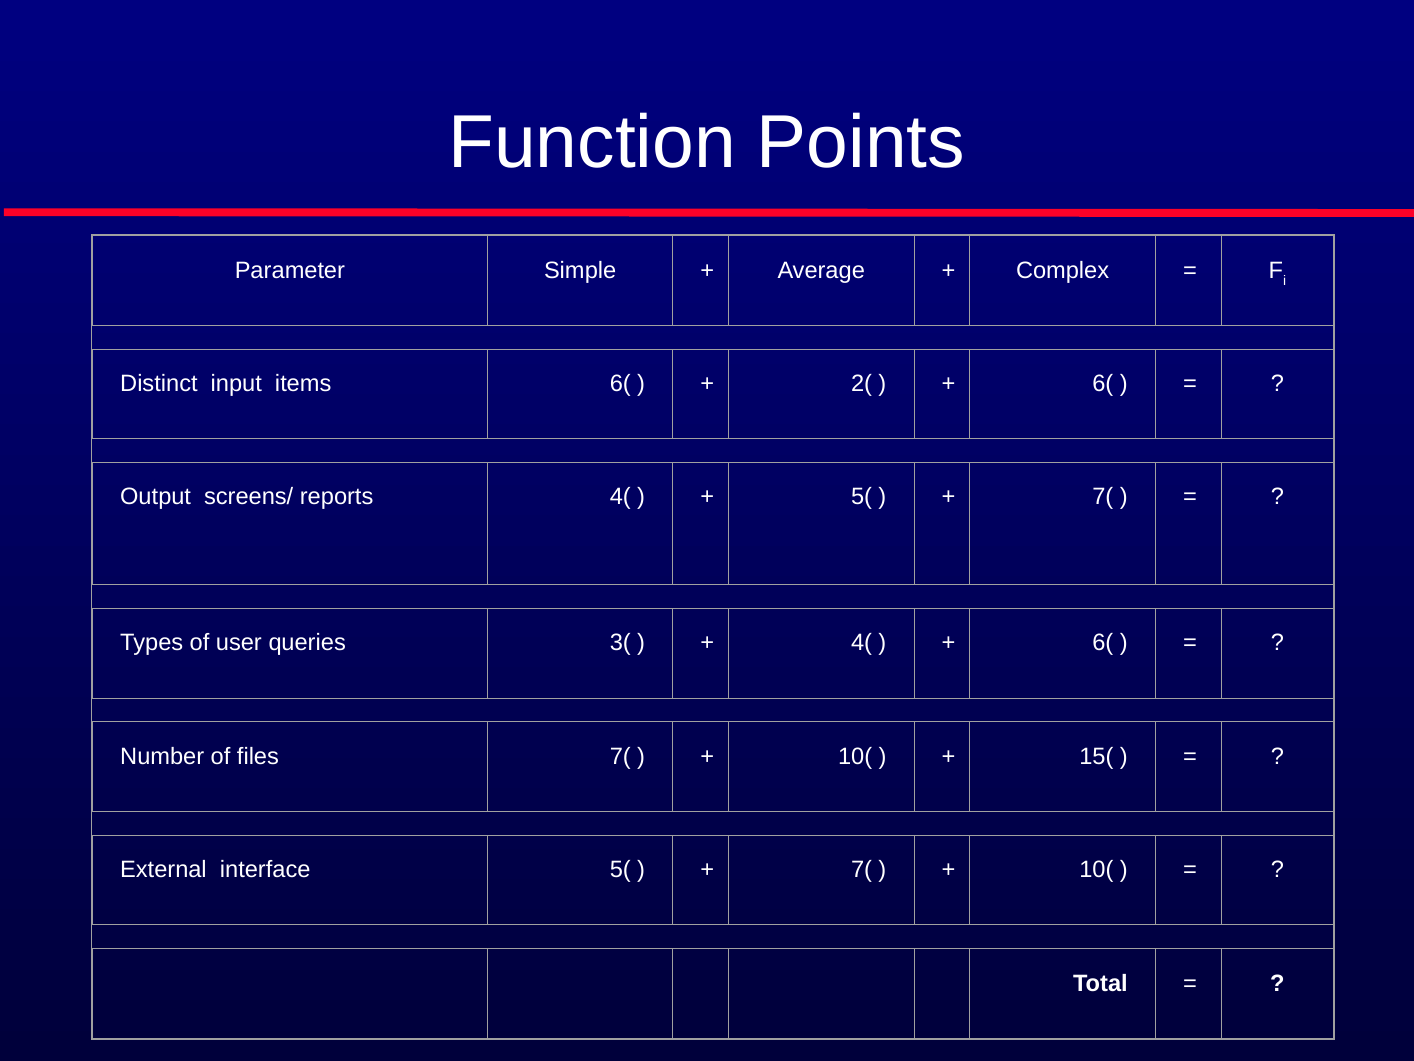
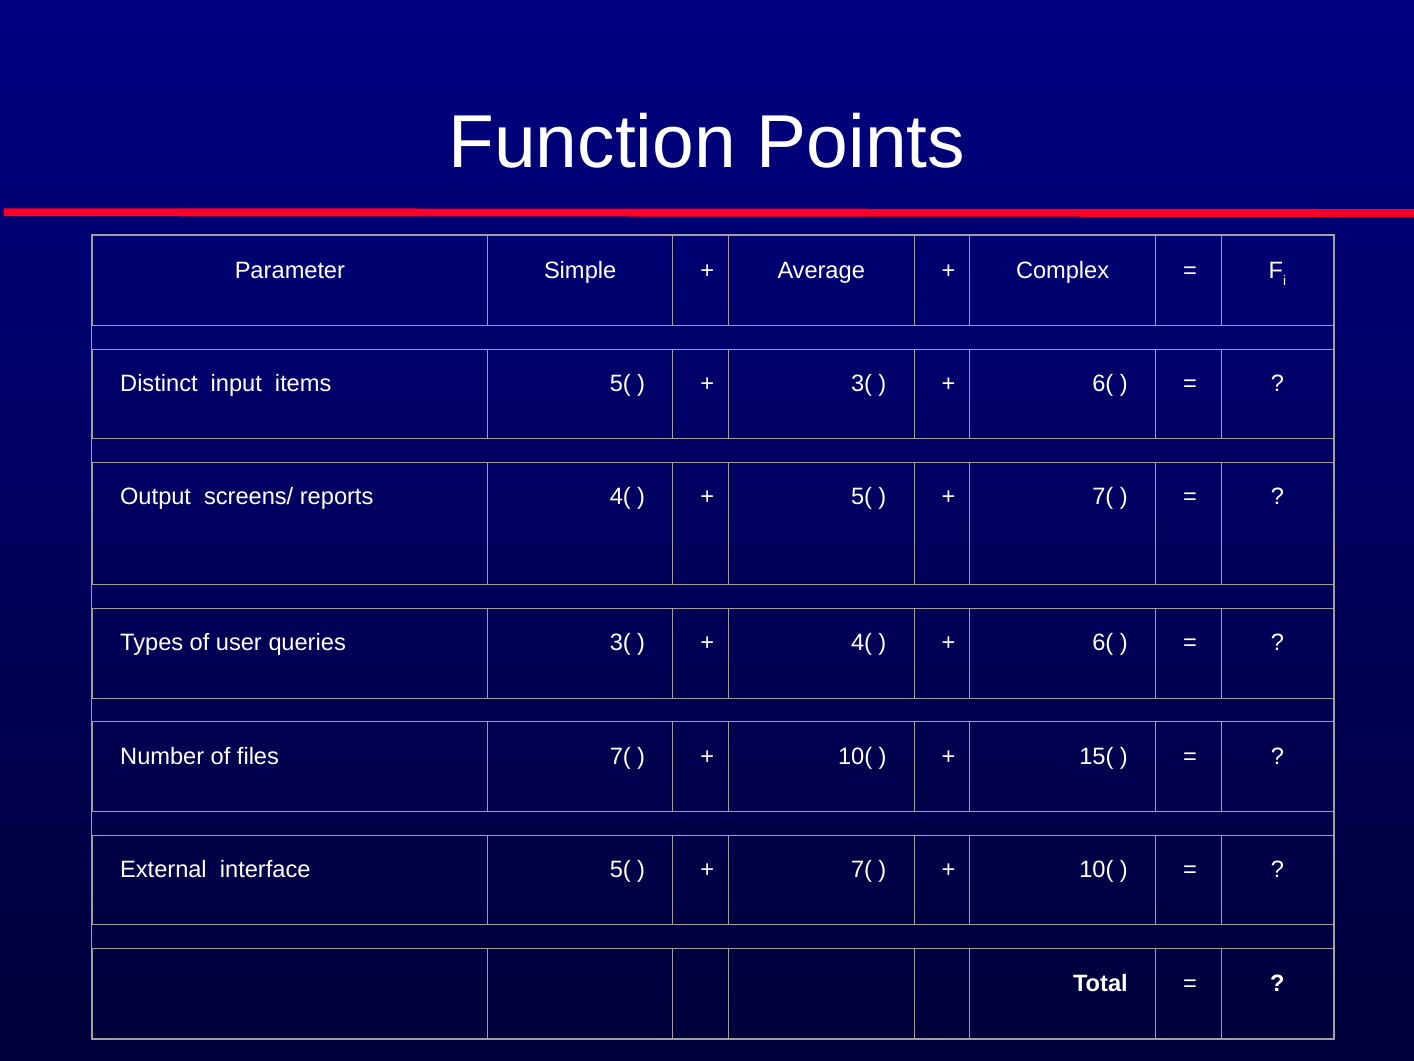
items 6(: 6( -> 5( (620, 384)
2(: 2( -> 3( (862, 384)
